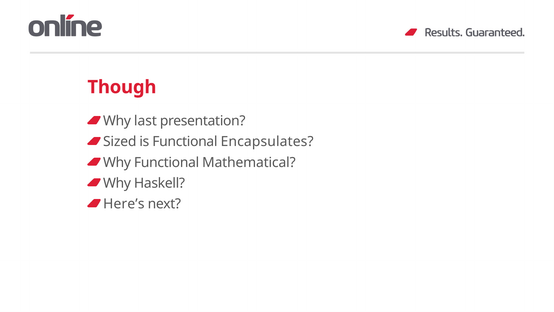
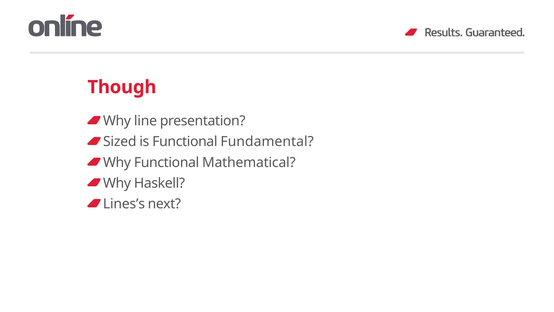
last: last -> line (145, 121)
Encapsulates: Encapsulates -> Fundamental (267, 142)
Here’s: Here’s -> Lines’s (124, 204)
